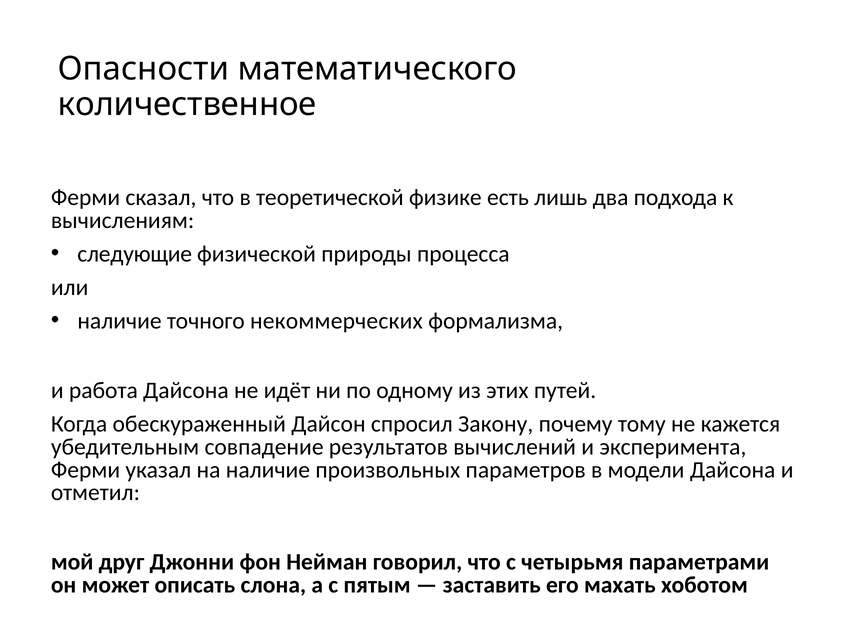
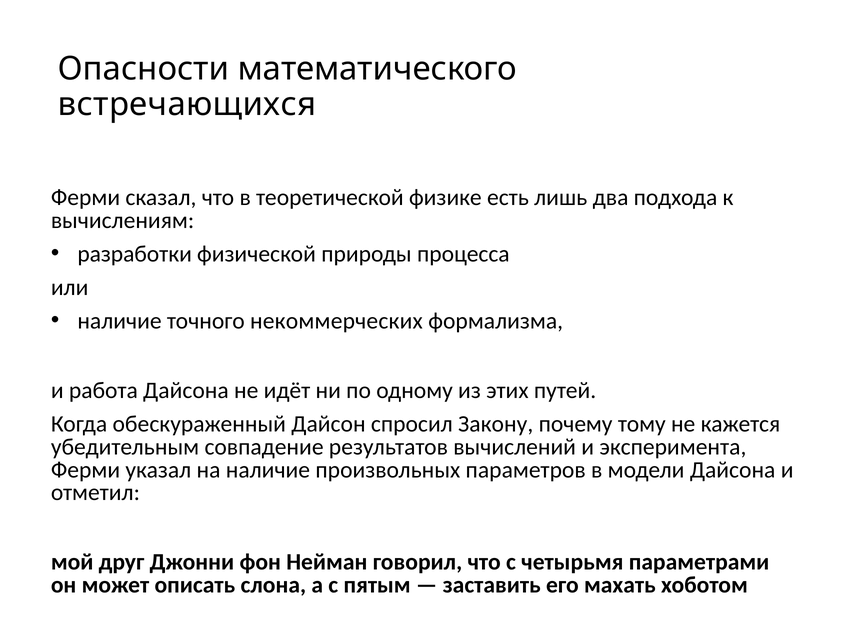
количественное: количественное -> встречающихся (187, 104)
следующие: следующие -> разработки (135, 254)
